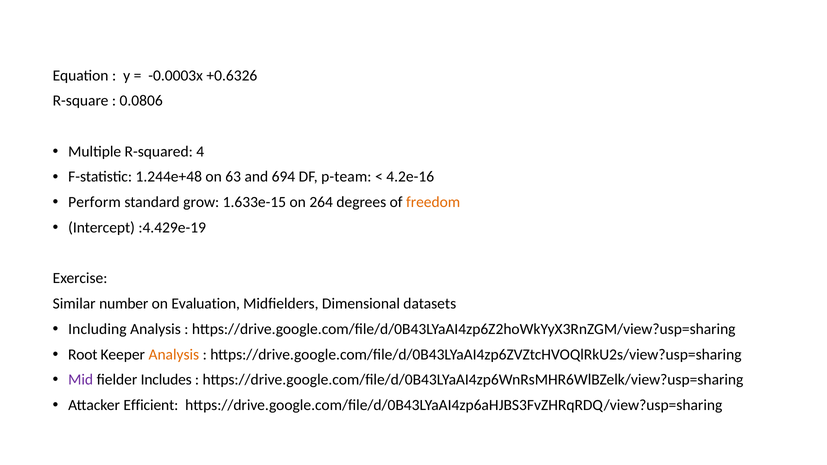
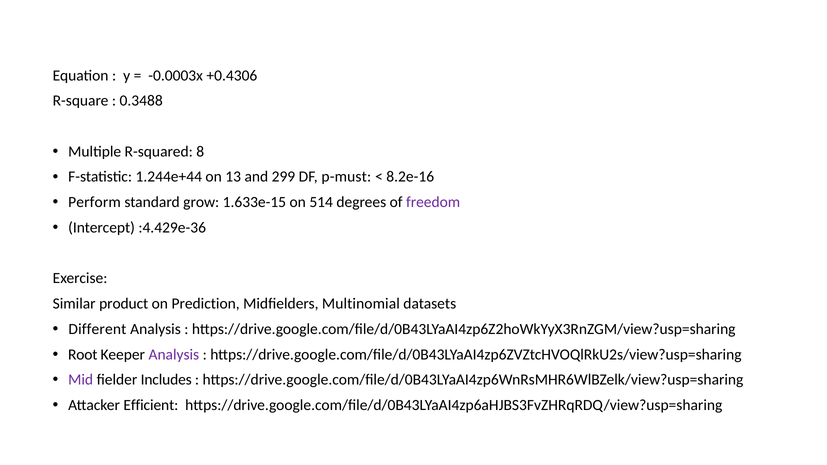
+0.6326: +0.6326 -> +0.4306 (232, 75)
0.0806: 0.0806 -> 0.3488 (141, 101)
4: 4 -> 8 (200, 152)
1.244e+48: 1.244e+48 -> 1.244e+44 (169, 177)
63: 63 -> 13 (233, 177)
694: 694 -> 299 (283, 177)
p-team: p-team -> p-must (346, 177)
4.2e-16: 4.2e-16 -> 8.2e-16 (410, 177)
264: 264 -> 514 (321, 202)
freedom colour: orange -> purple (433, 202)
:4.429e-19: :4.429e-19 -> :4.429e-36 (172, 228)
number: number -> product (124, 304)
Evaluation: Evaluation -> Prediction (206, 304)
Dimensional: Dimensional -> Multinomial (361, 304)
Including: Including -> Different (97, 329)
Analysis colour: orange -> purple (174, 355)
